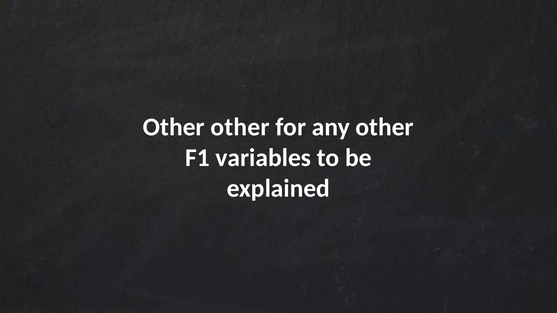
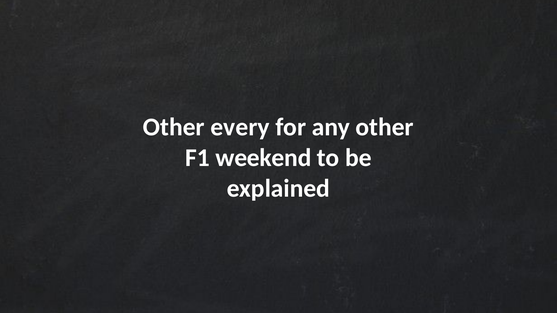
Other other: other -> every (240, 127)
variables: variables -> weekend (263, 158)
